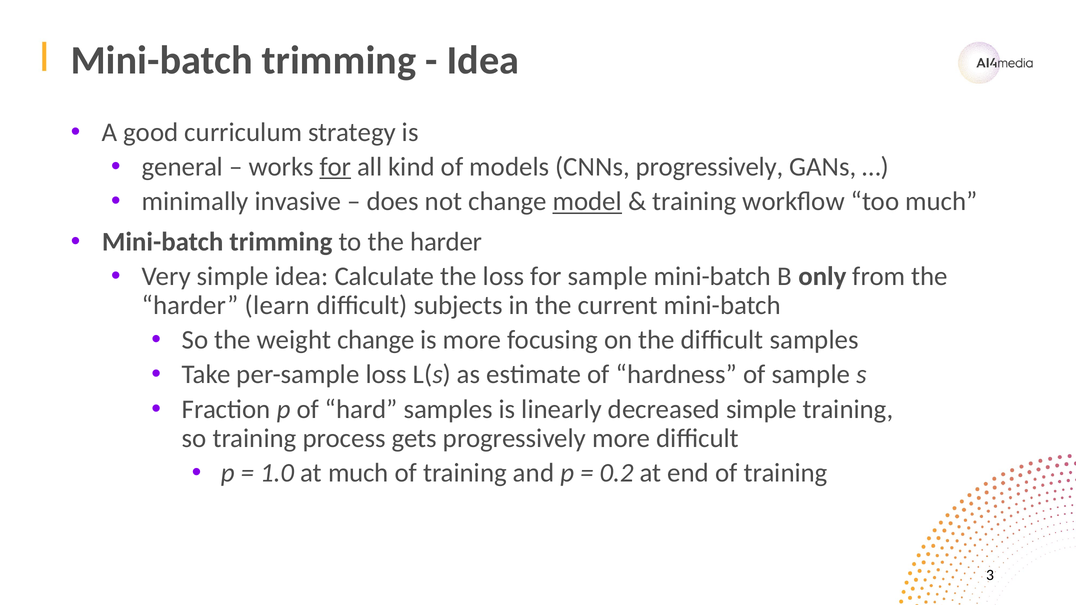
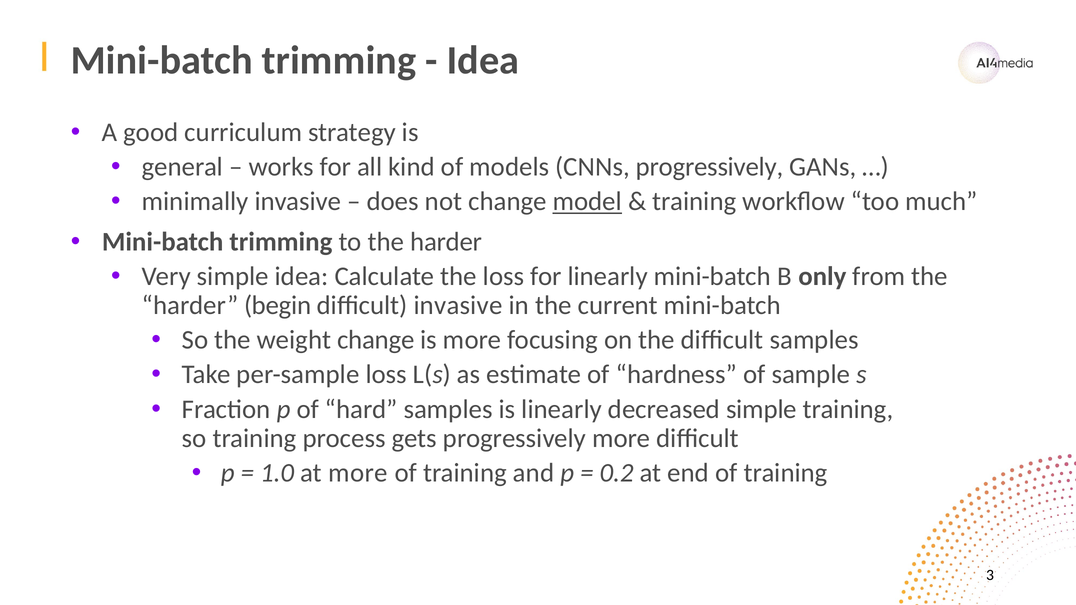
for underline: present -> none (335, 167)
for sample: sample -> linearly (608, 276)
learn: learn -> begin (278, 305)
difficult subjects: subjects -> invasive (458, 305)
at much: much -> more (358, 473)
